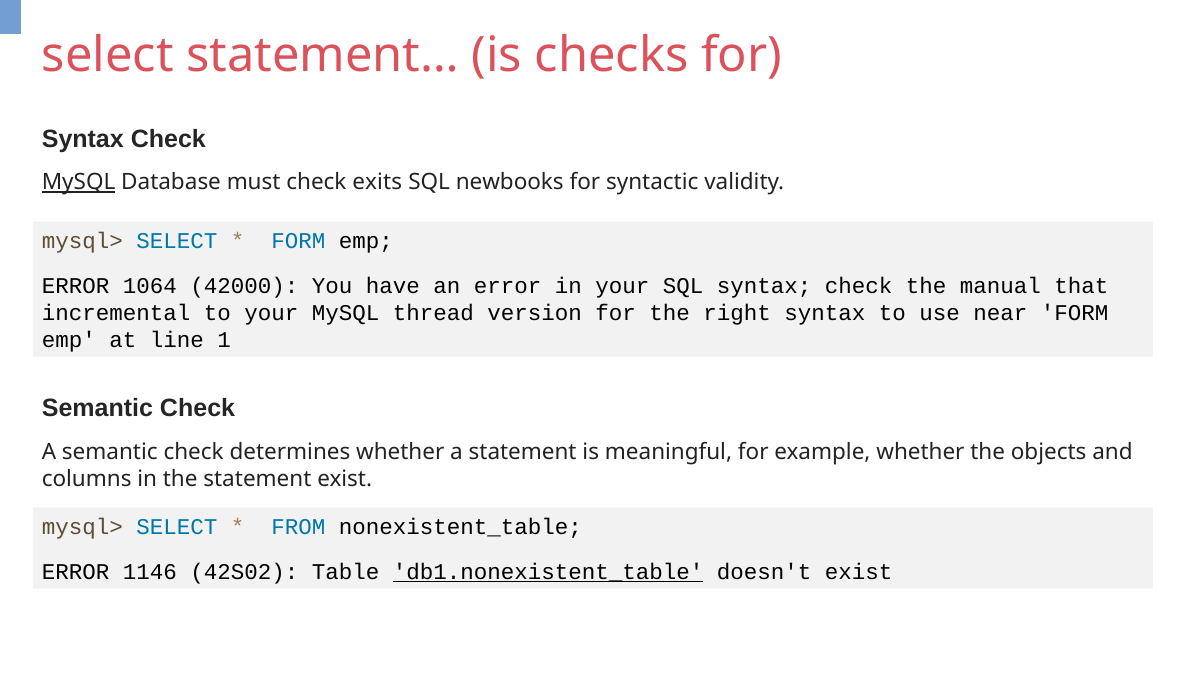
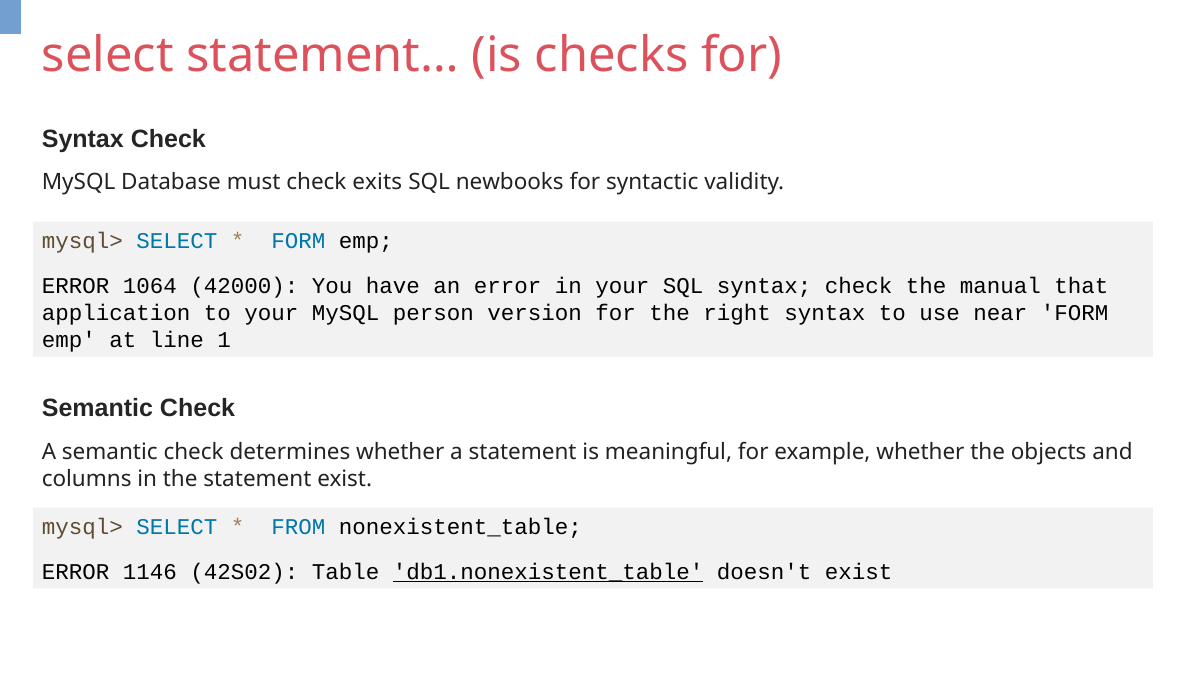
MySQL underline: present -> none (79, 182)
incremental: incremental -> application (116, 313)
thread: thread -> person (433, 313)
